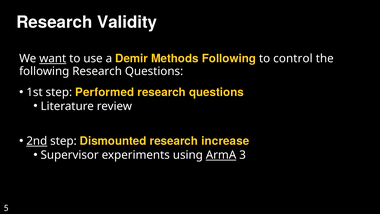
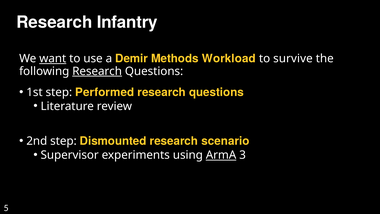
Validity: Validity -> Infantry (127, 22)
Methods Following: Following -> Workload (229, 59)
control: control -> survive (293, 59)
Research underline: none -> present (97, 71)
2nd underline: present -> none (37, 141)
increase: increase -> scenario (225, 141)
